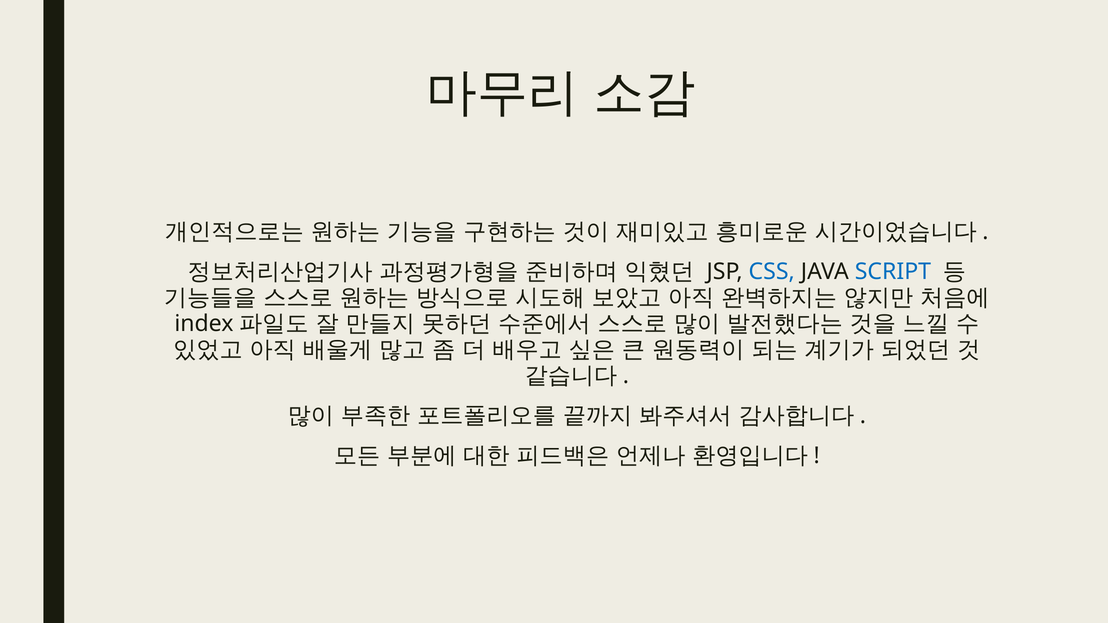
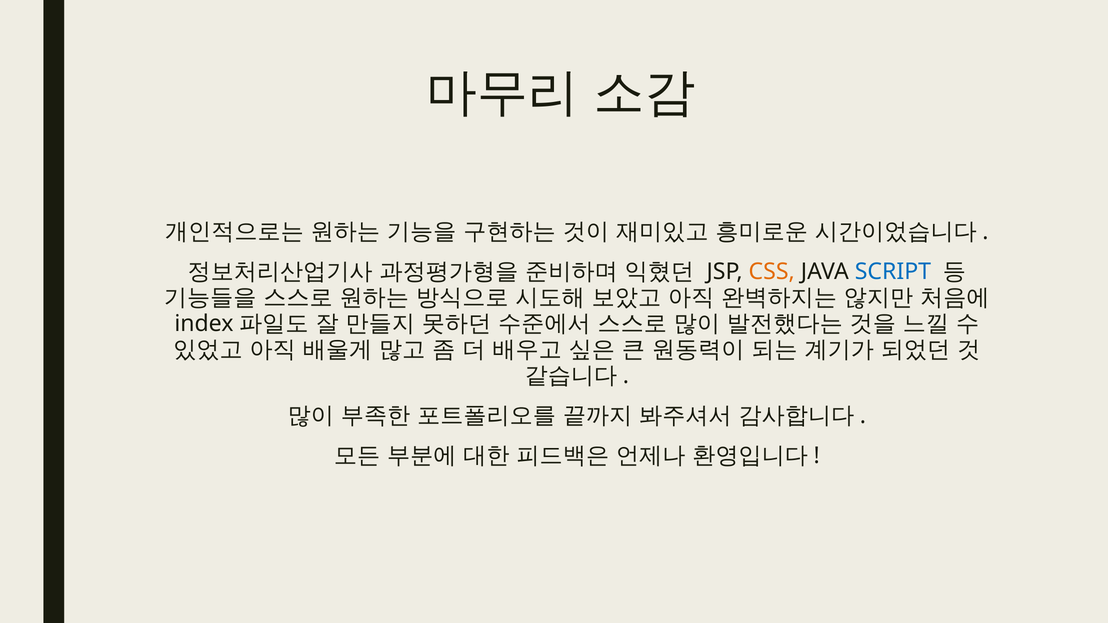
CSS colour: blue -> orange (772, 272)
